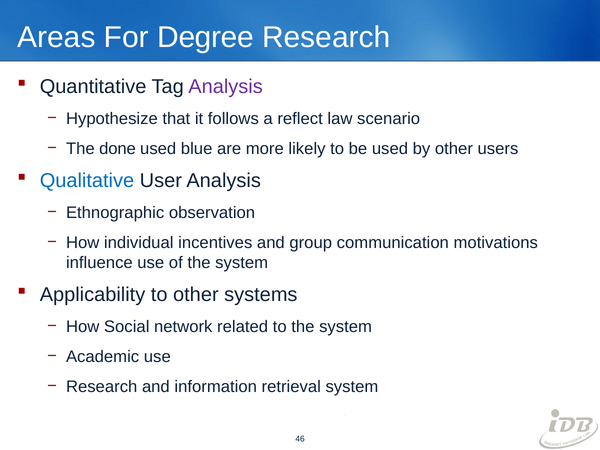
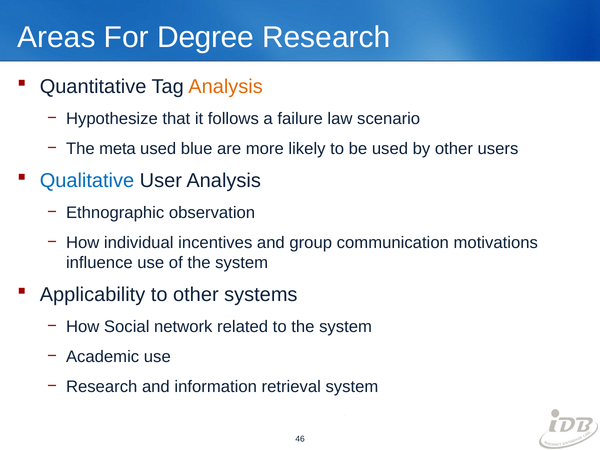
Analysis colour: purple -> orange (226, 87)
reflect: reflect -> failure (300, 119)
done: done -> meta (117, 149)
